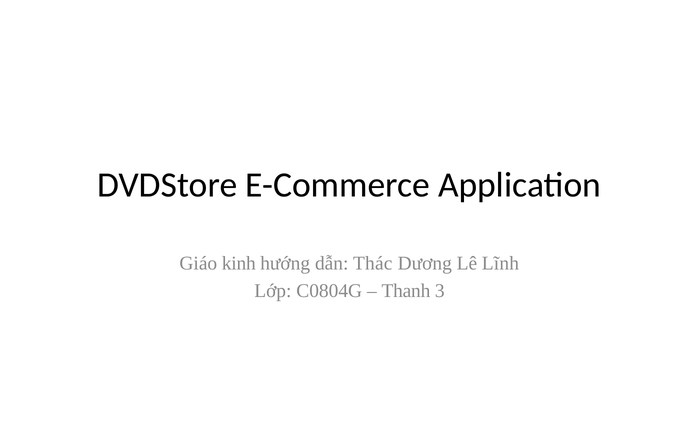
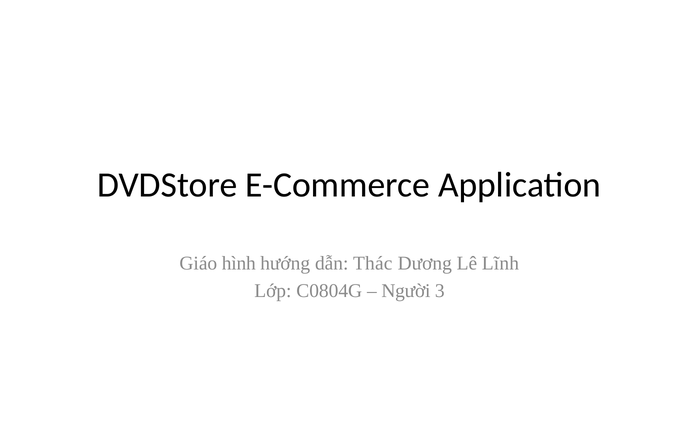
kinh: kinh -> hình (239, 263)
Thanh: Thanh -> Người (406, 291)
